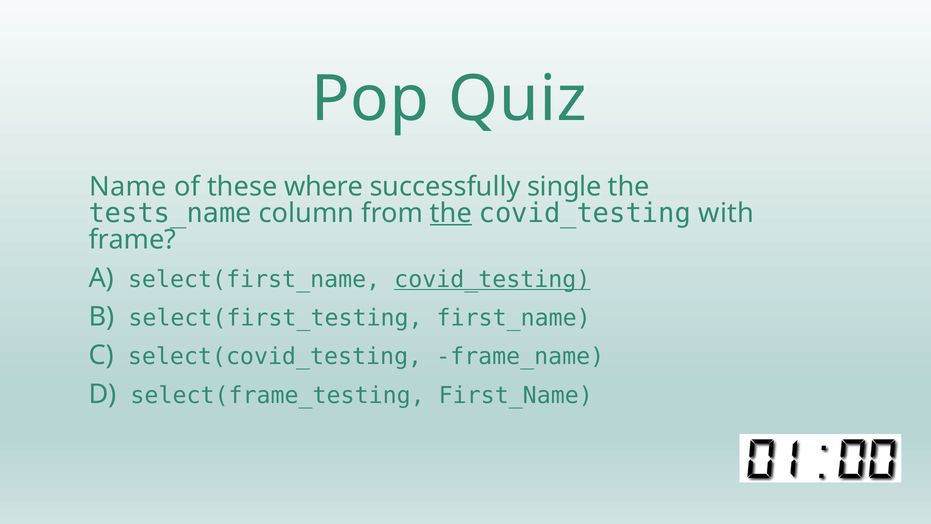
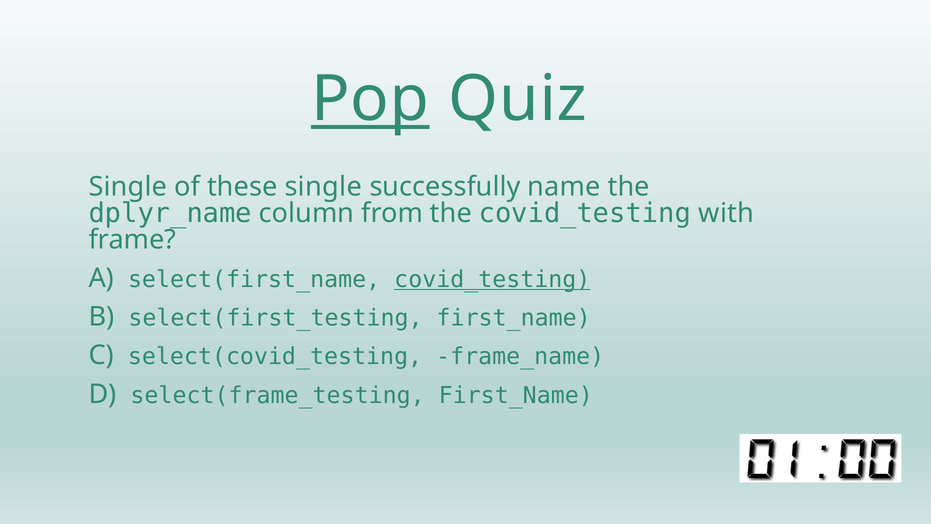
Pop underline: none -> present (370, 99)
Name: Name -> Single (128, 187)
these where: where -> single (323, 187)
single: single -> name (564, 187)
tests_name: tests_name -> dplyr_name (170, 213)
the underline: present -> none (451, 213)
